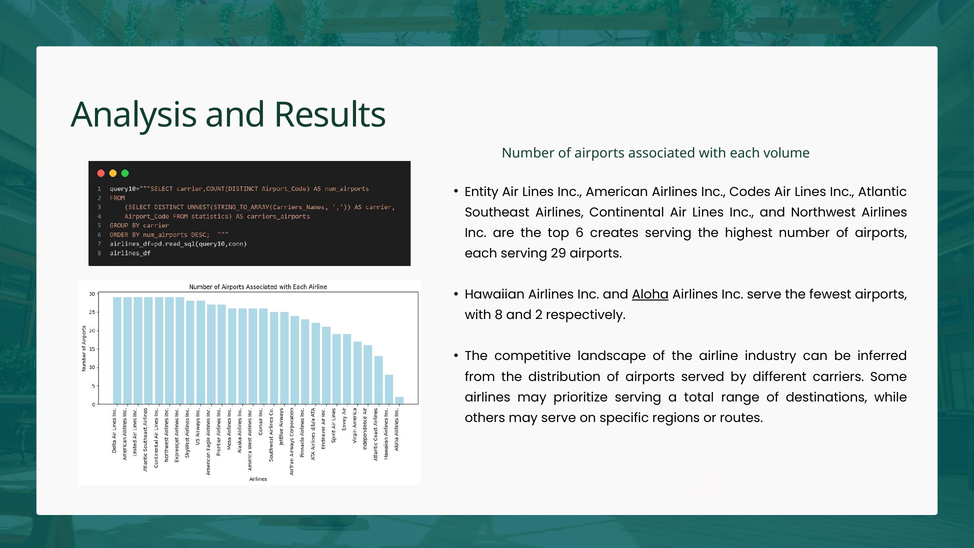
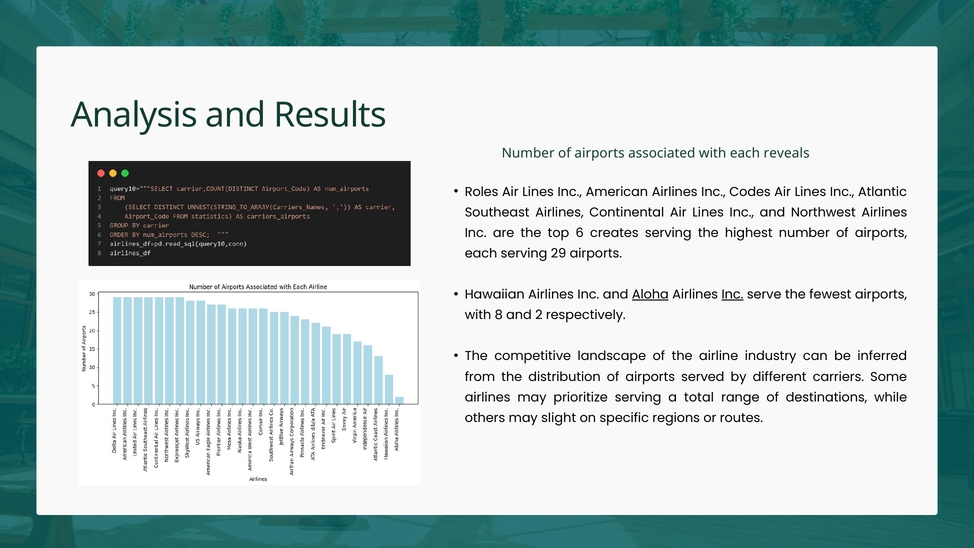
volume: volume -> reveals (787, 153)
Entity: Entity -> Roles (482, 192)
Inc underline: none -> present (732, 294)
may serve: serve -> slight (559, 418)
